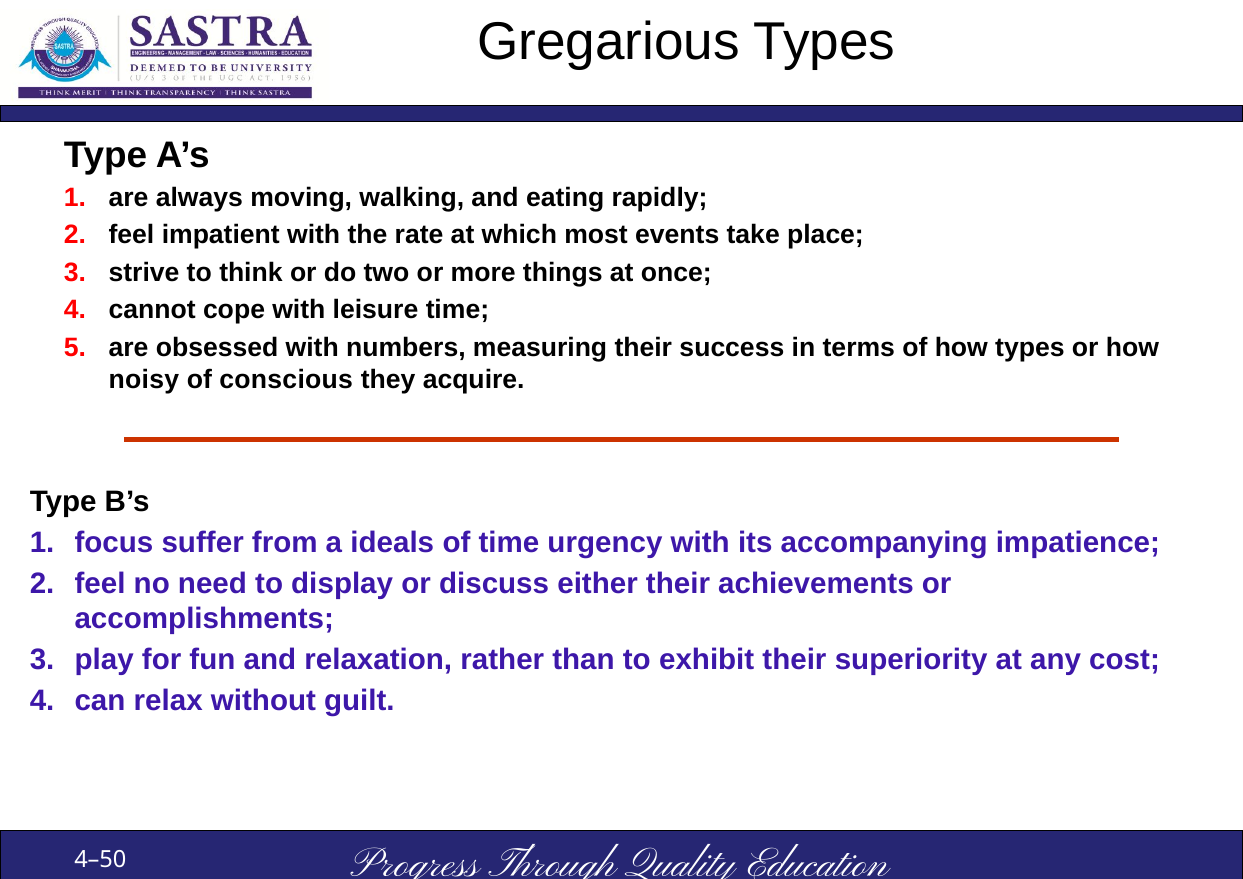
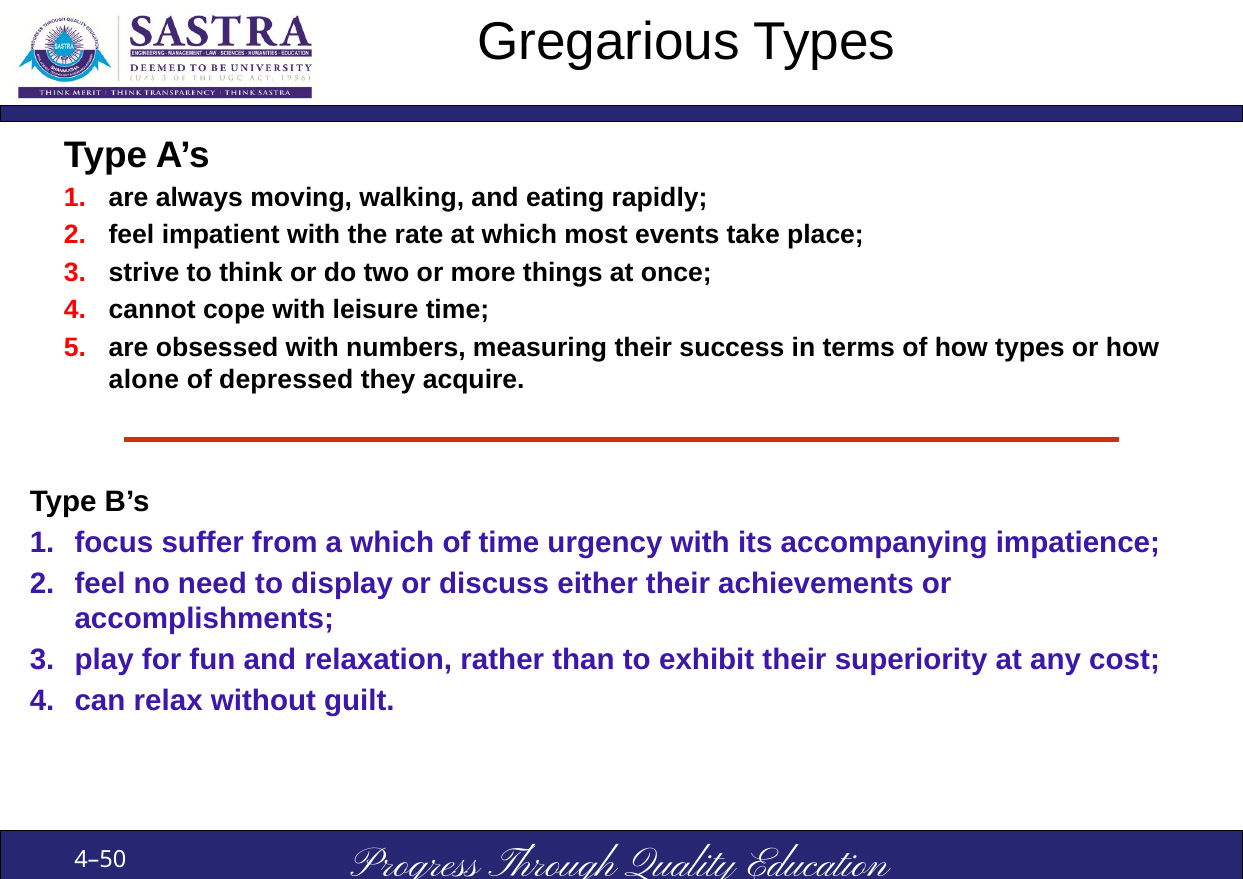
noisy: noisy -> alone (144, 379)
conscious: conscious -> depressed (286, 379)
a ideals: ideals -> which (392, 543)
